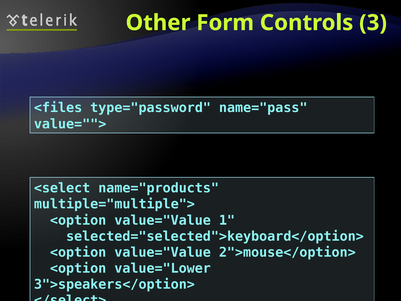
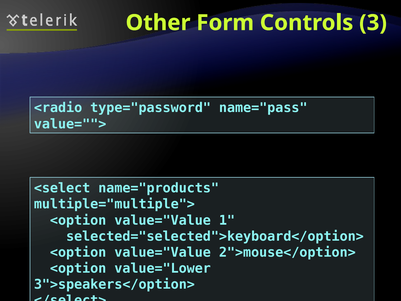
<files: <files -> <radio (58, 108)
